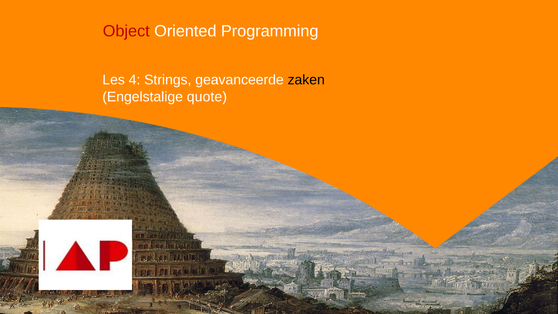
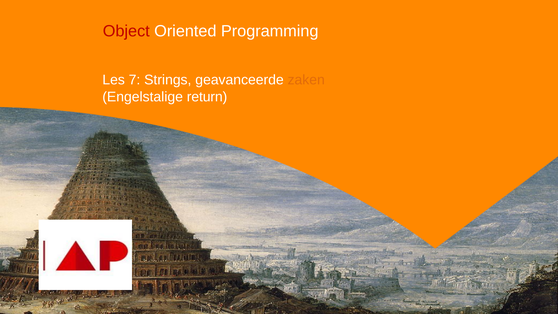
4: 4 -> 7 (135, 80)
zaken colour: black -> orange (306, 80)
quote: quote -> return (207, 97)
